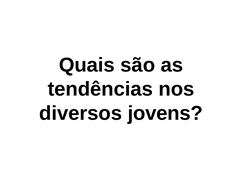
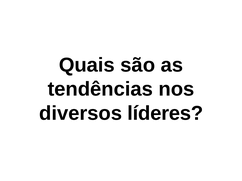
jovens: jovens -> líderes (165, 114)
